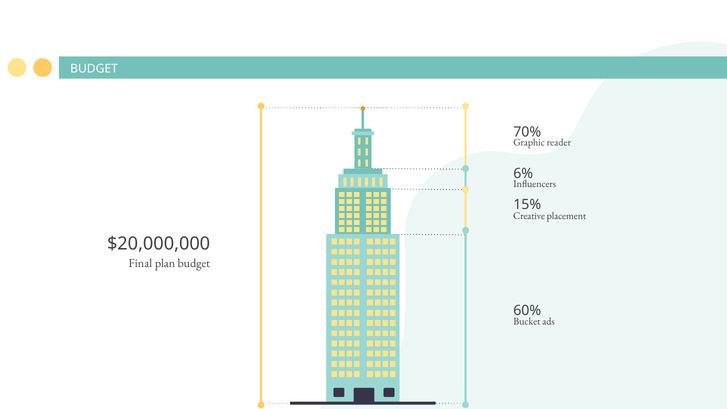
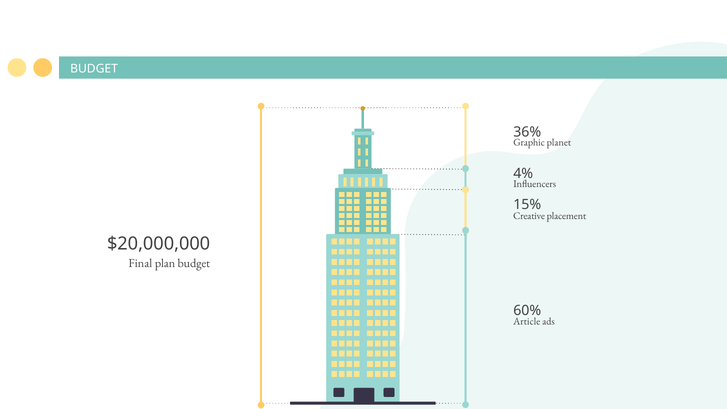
70%: 70% -> 36% (527, 132)
reader: reader -> planet (559, 143)
6%: 6% -> 4% (523, 173)
Bucket: Bucket -> Article (527, 321)
